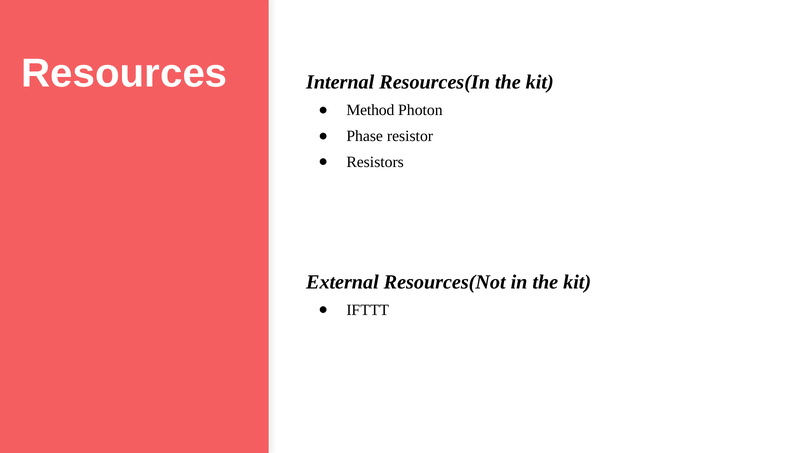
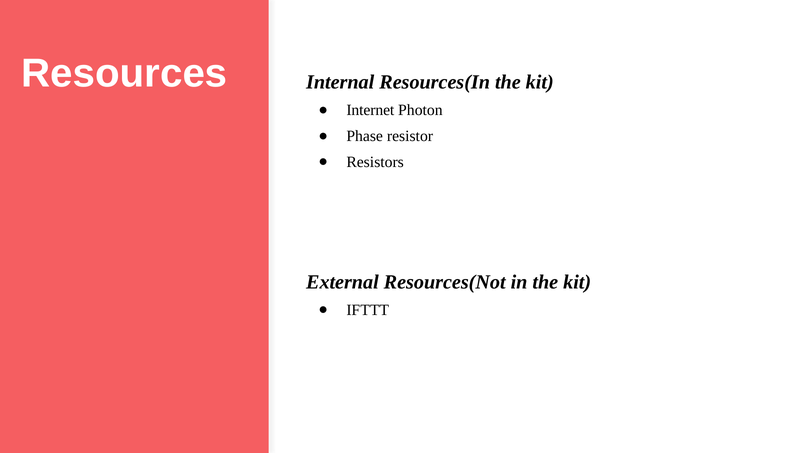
Method: Method -> Internet (370, 110)
